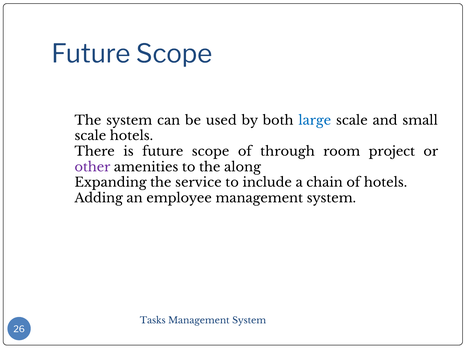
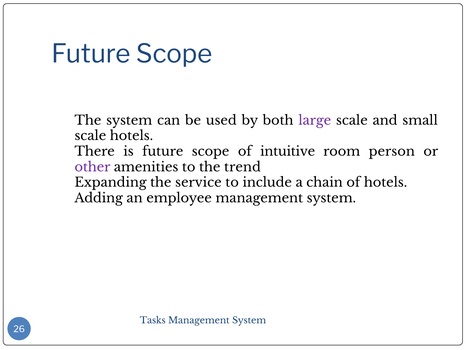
large colour: blue -> purple (315, 120)
through: through -> intuitive (288, 151)
project: project -> person (392, 151)
along: along -> trend (243, 167)
